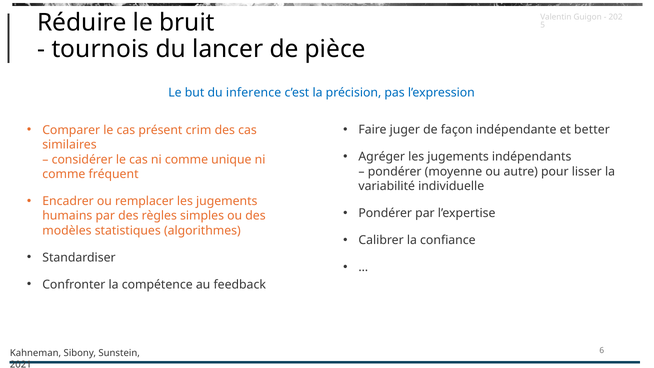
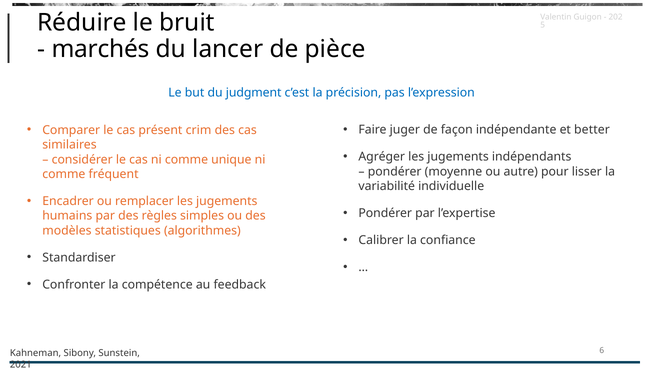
tournois: tournois -> marchés (101, 49)
inference: inference -> judgment (254, 93)
